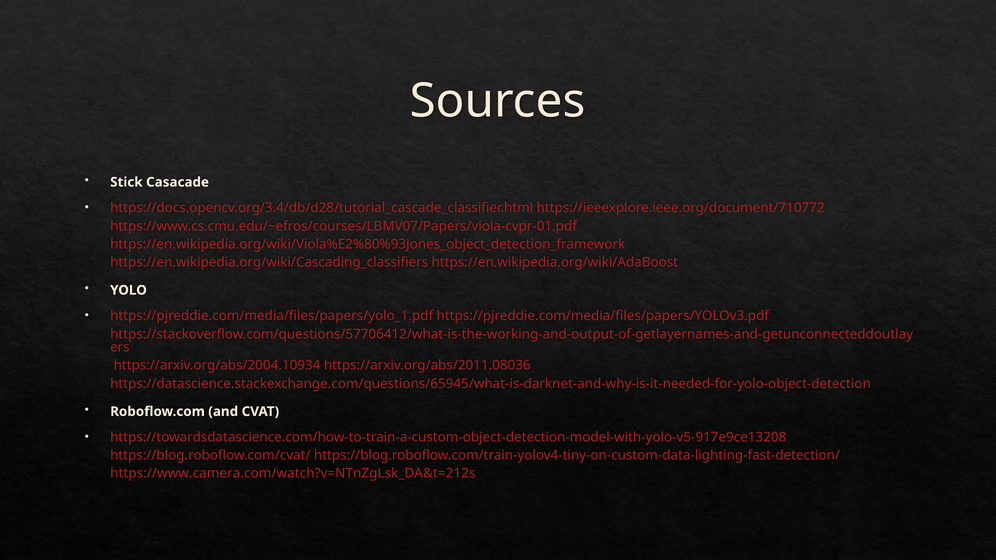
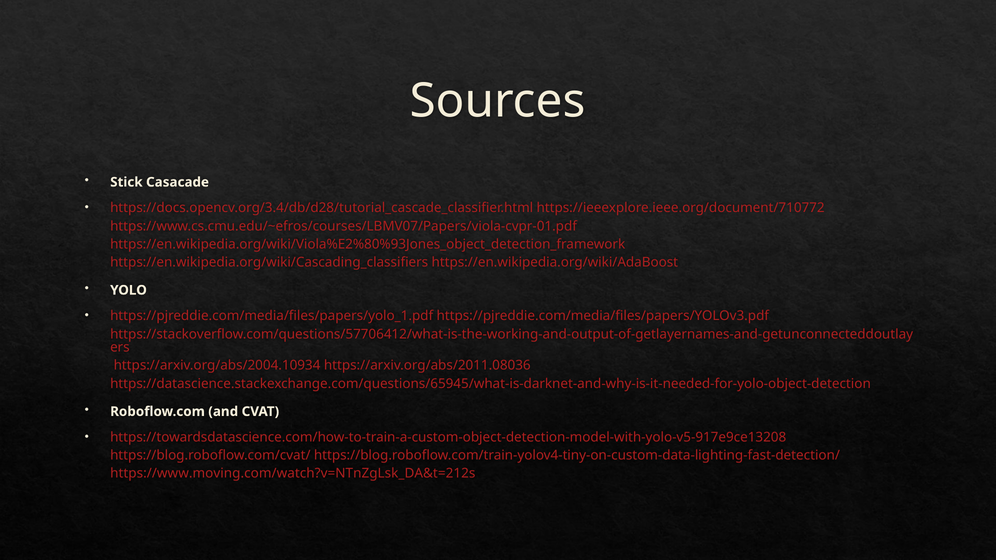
https://www.camera.com/watch?v=NTnZgLsk_DA&t=212s: https://www.camera.com/watch?v=NTnZgLsk_DA&t=212s -> https://www.moving.com/watch?v=NTnZgLsk_DA&t=212s (293, 474)
